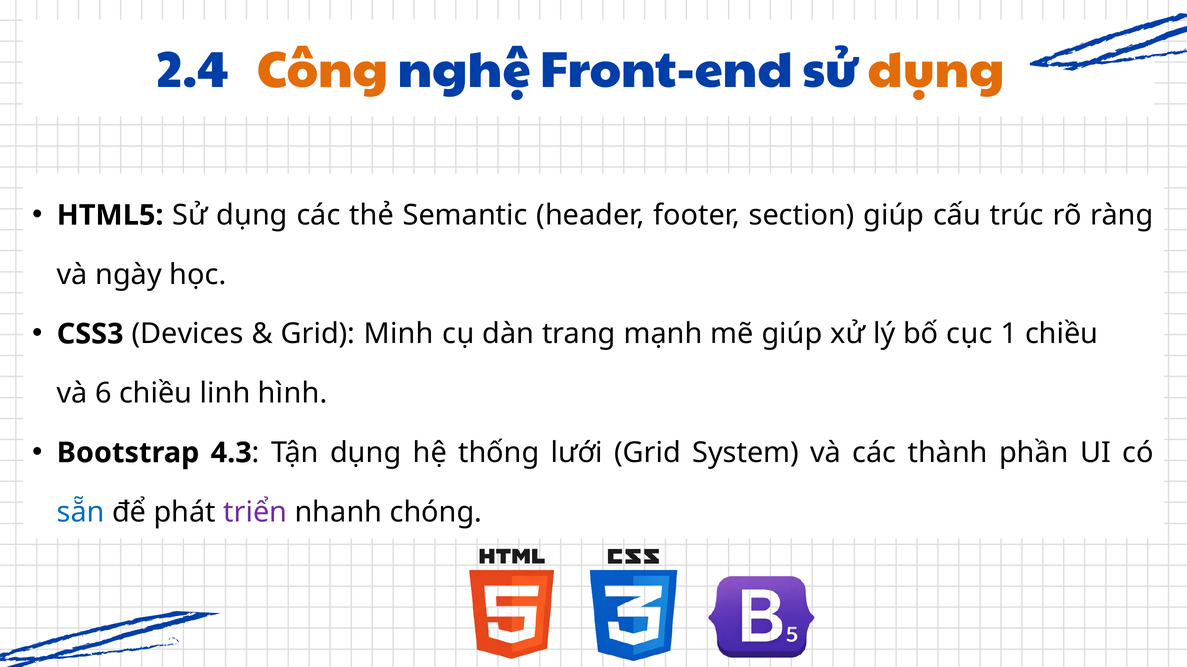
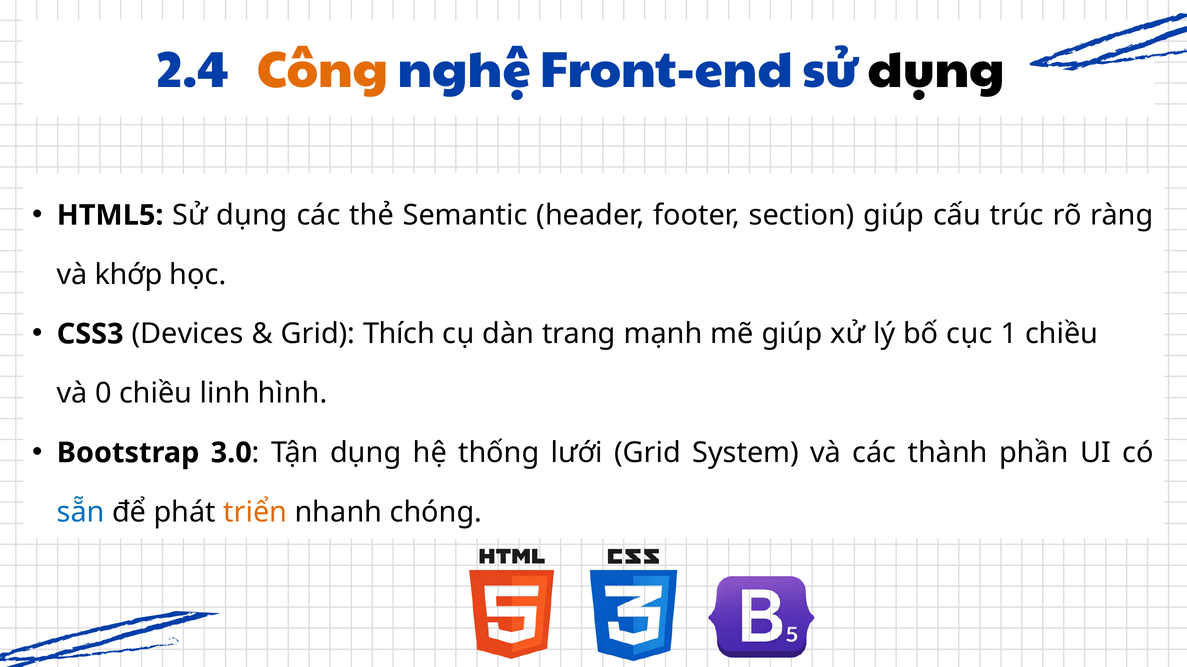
dụng colour: orange -> black (936, 70)
ngày: ngày -> khớp (129, 275)
Minh: Minh -> Thích (399, 334)
6: 6 -> 0 (103, 394)
4.3: 4.3 -> 3.0 (231, 453)
triển colour: purple -> orange (255, 513)
